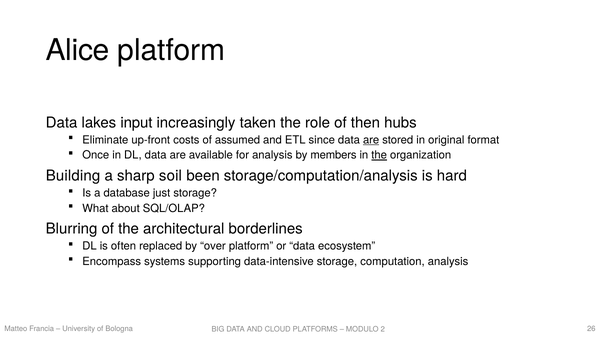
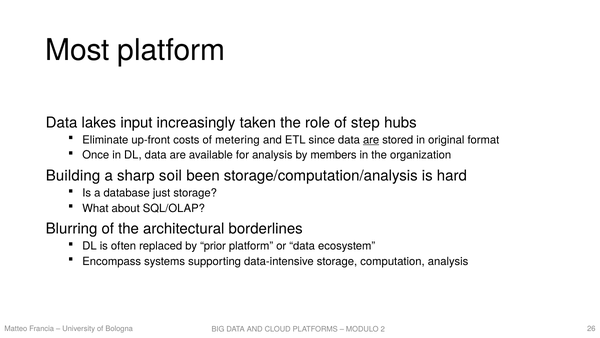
Alice: Alice -> Most (78, 50)
then: then -> step (365, 122)
assumed: assumed -> metering (237, 140)
the underline: present -> none (379, 155)
over: over -> prior (213, 246)
